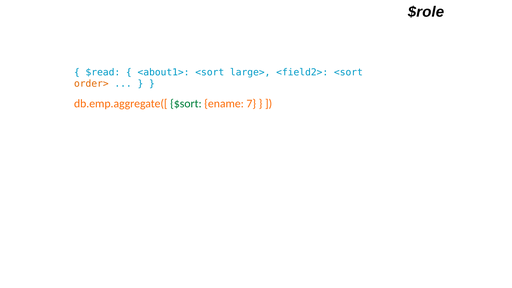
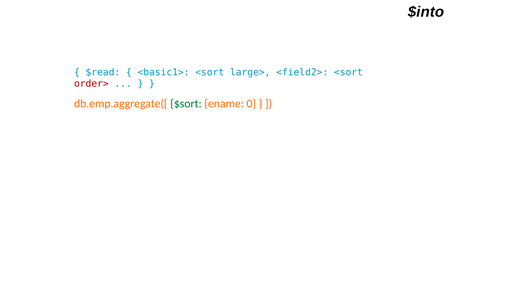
$role: $role -> $into (426, 12)
<about1>: <about1> -> <basic1> (164, 72)
order> colour: orange -> red (91, 84)
7: 7 -> 0 (251, 103)
